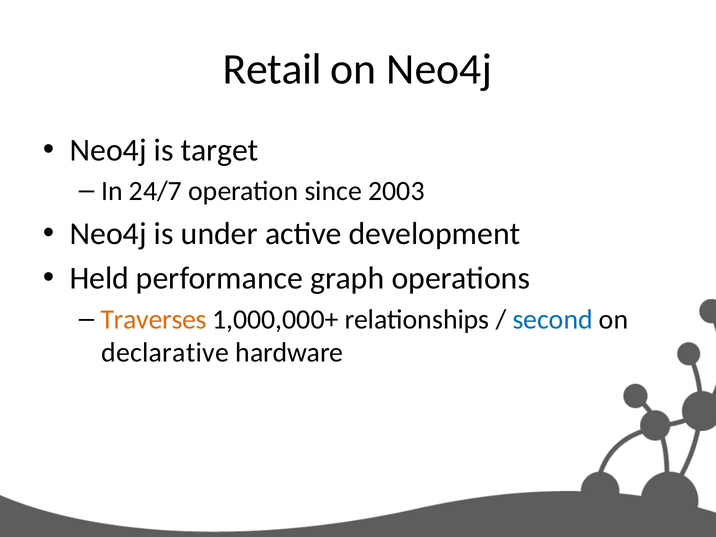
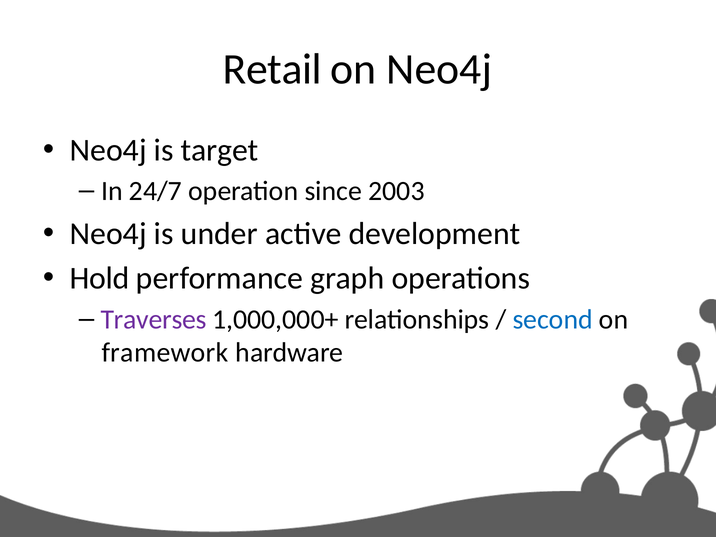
Held: Held -> Hold (99, 278)
Traverses colour: orange -> purple (154, 319)
declarative: declarative -> framework (165, 353)
